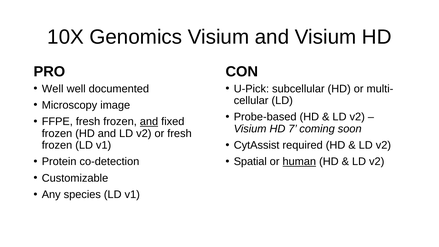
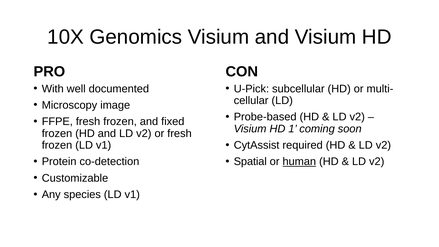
Well: Well -> With (53, 89)
and underline: present -> none (149, 122)
7: 7 -> 1 (293, 129)
